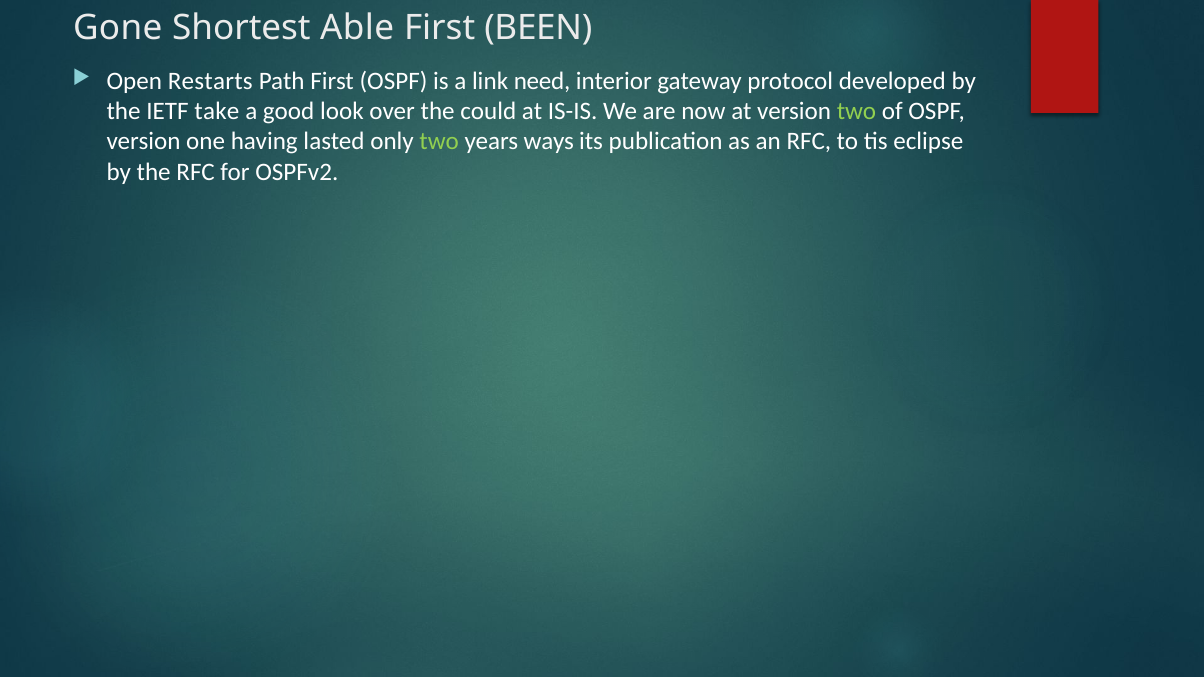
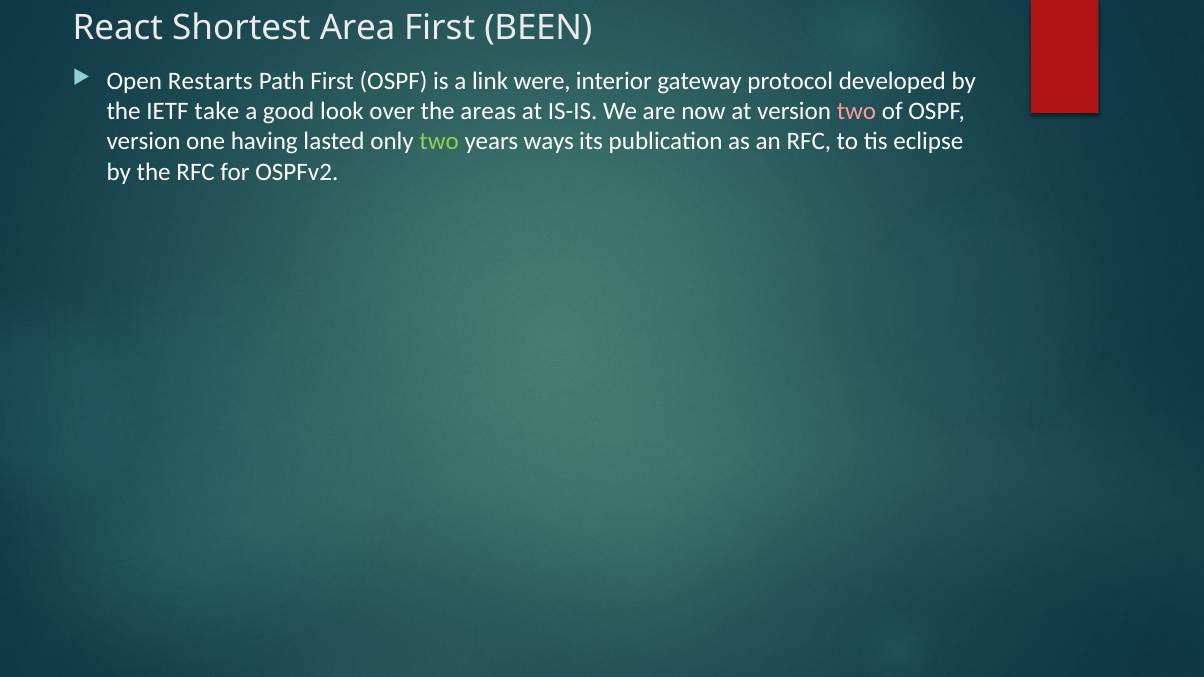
Gone: Gone -> React (118, 28)
Able: Able -> Area (357, 28)
need: need -> were (542, 82)
could: could -> areas (488, 112)
two colour: light green -> pink (857, 112)
